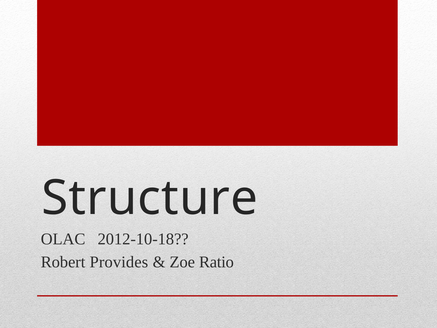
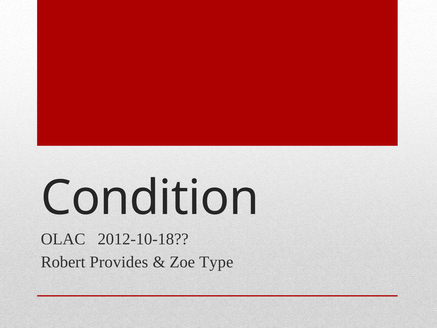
Structure: Structure -> Condition (150, 198)
Ratio: Ratio -> Type (216, 262)
